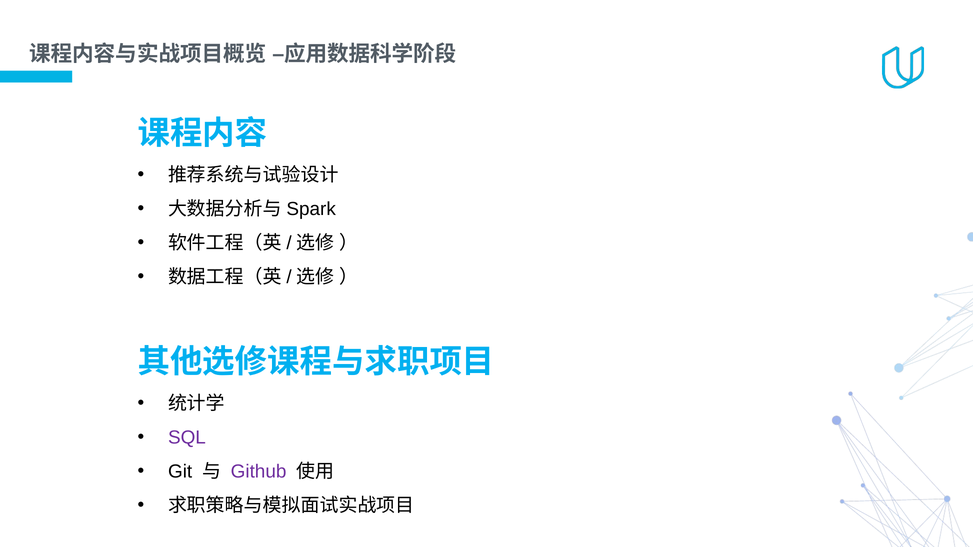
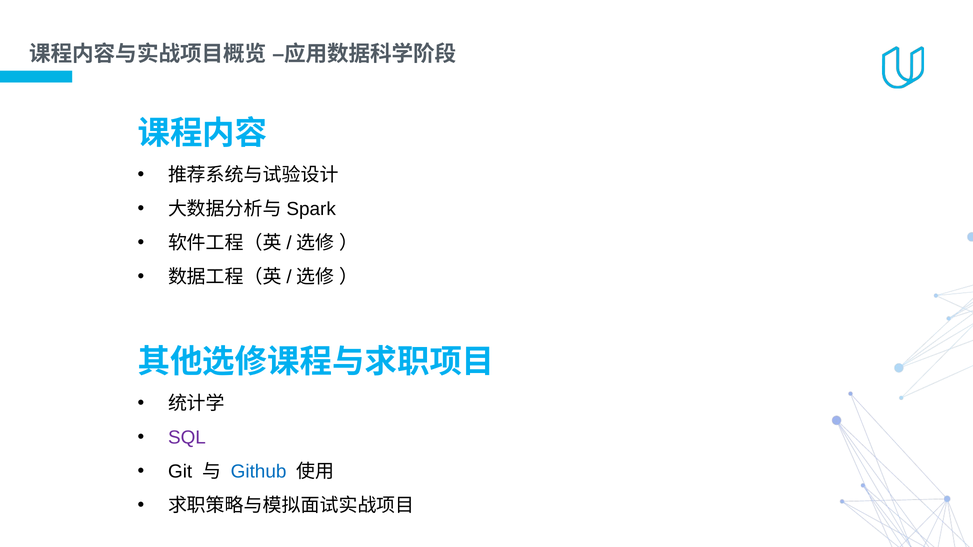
Github colour: purple -> blue (259, 472)
